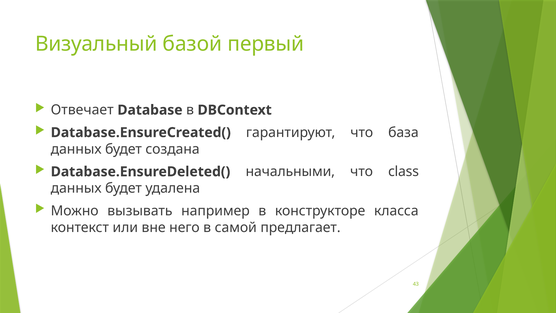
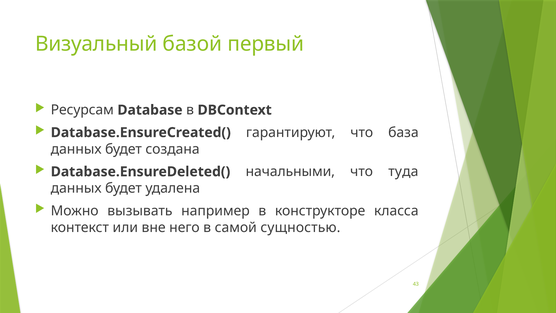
Отвечает: Отвечает -> Ресурсам (82, 110)
class: class -> туда (403, 172)
предлагает: предлагает -> сущностью (300, 227)
